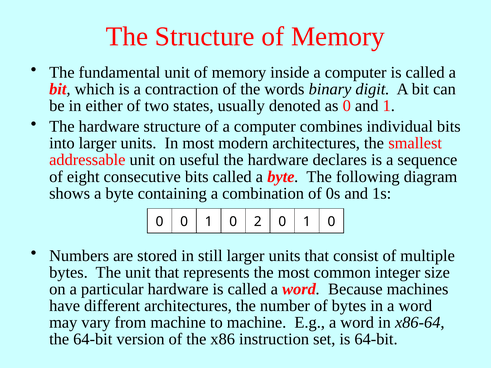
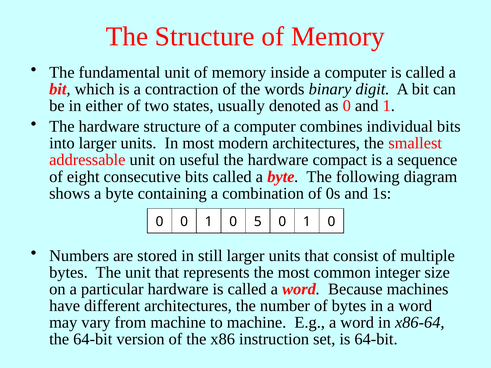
declares: declares -> compact (340, 160)
2: 2 -> 5 (258, 222)
